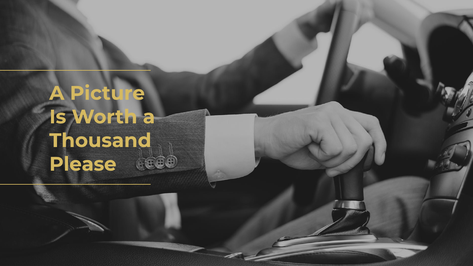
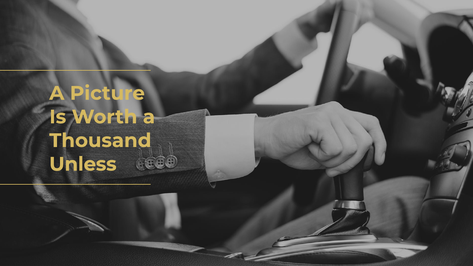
Please: Please -> Unless (83, 164)
